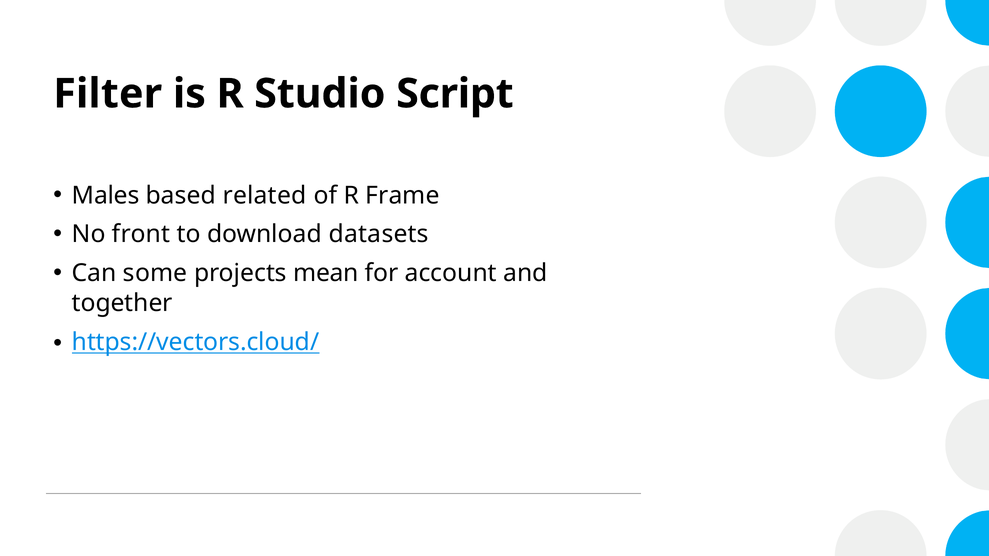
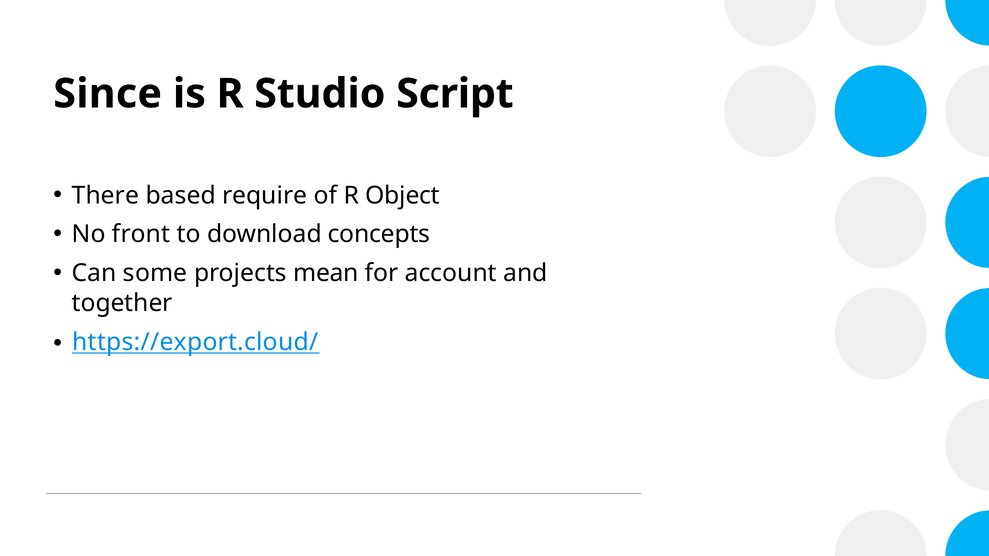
Filter: Filter -> Since (108, 94)
Males: Males -> There (105, 195)
related: related -> require (265, 195)
Frame: Frame -> Object (403, 195)
datasets: datasets -> concepts (379, 234)
https://vectors.cloud/: https://vectors.cloud/ -> https://export.cloud/ (195, 342)
